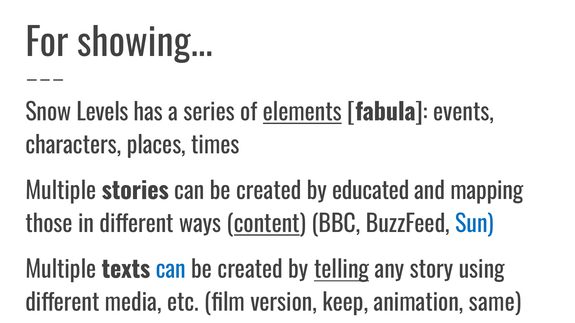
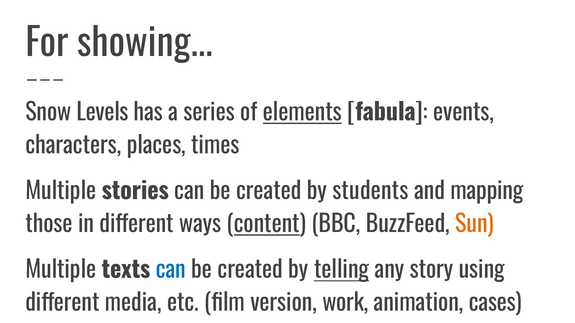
educated: educated -> students (370, 191)
Sun colour: blue -> orange (474, 225)
keep: keep -> work (345, 303)
same: same -> cases (495, 303)
